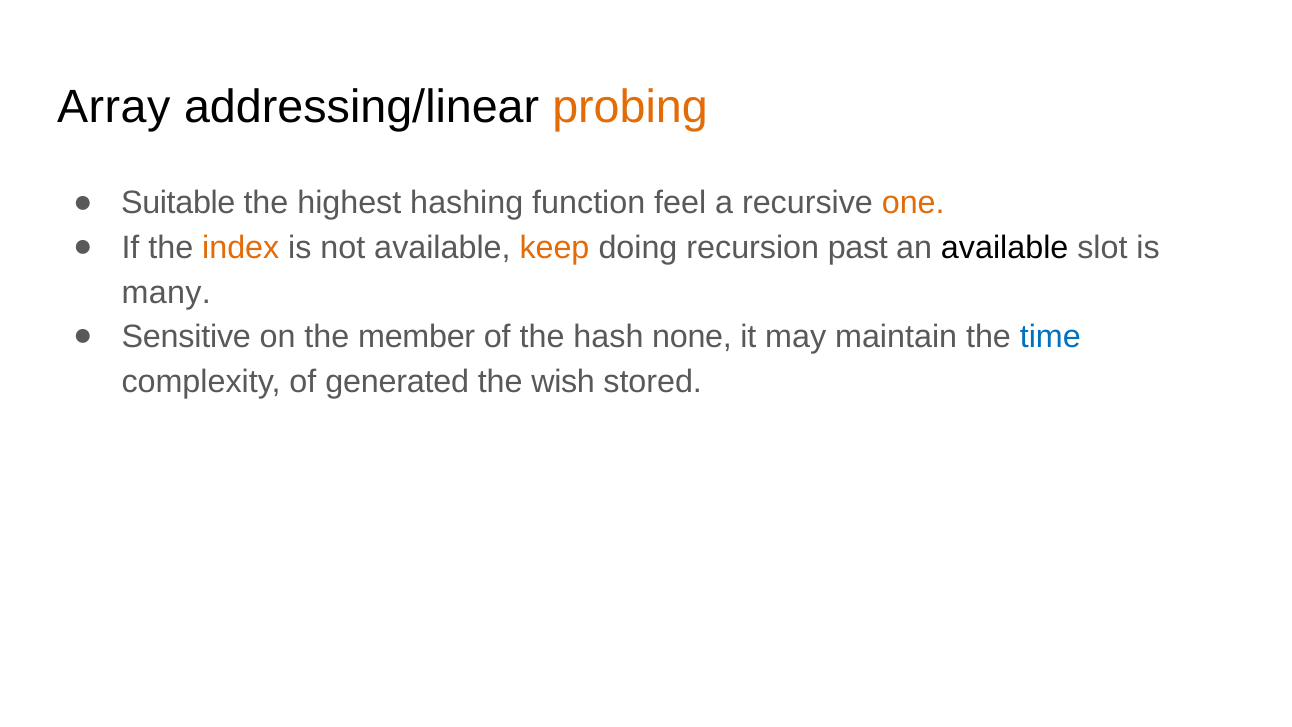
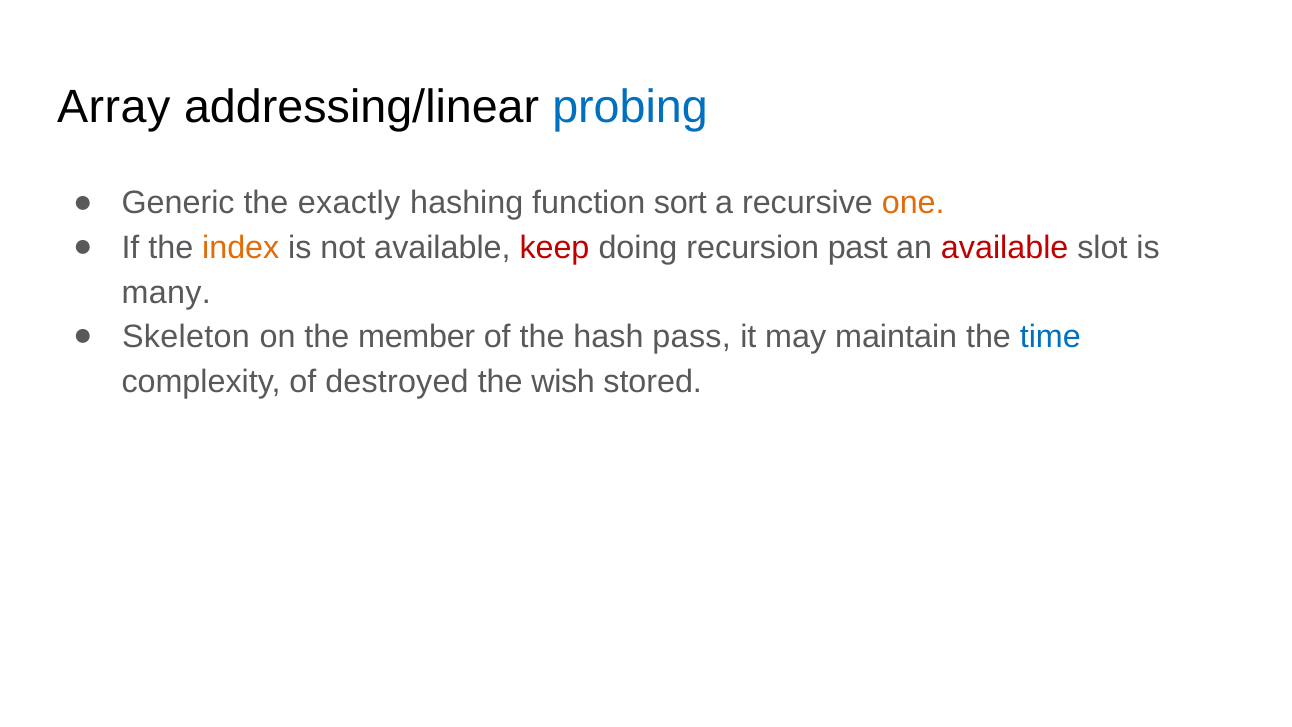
probing colour: orange -> blue (630, 107)
Suitable: Suitable -> Generic (178, 203)
highest: highest -> exactly (349, 203)
feel: feel -> sort (680, 203)
keep colour: orange -> red (555, 248)
available colour: black -> red (1005, 248)
Sensitive: Sensitive -> Skeleton (186, 337)
none: none -> pass (692, 337)
generated: generated -> destroyed (397, 381)
